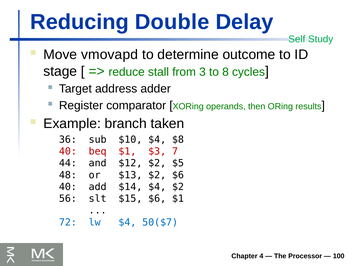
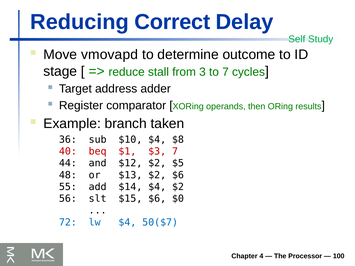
Double: Double -> Correct (172, 22)
to 8: 8 -> 7 (226, 72)
40: 40 -> 55 (68, 187)
$6 $1: $1 -> $0 (178, 199)
